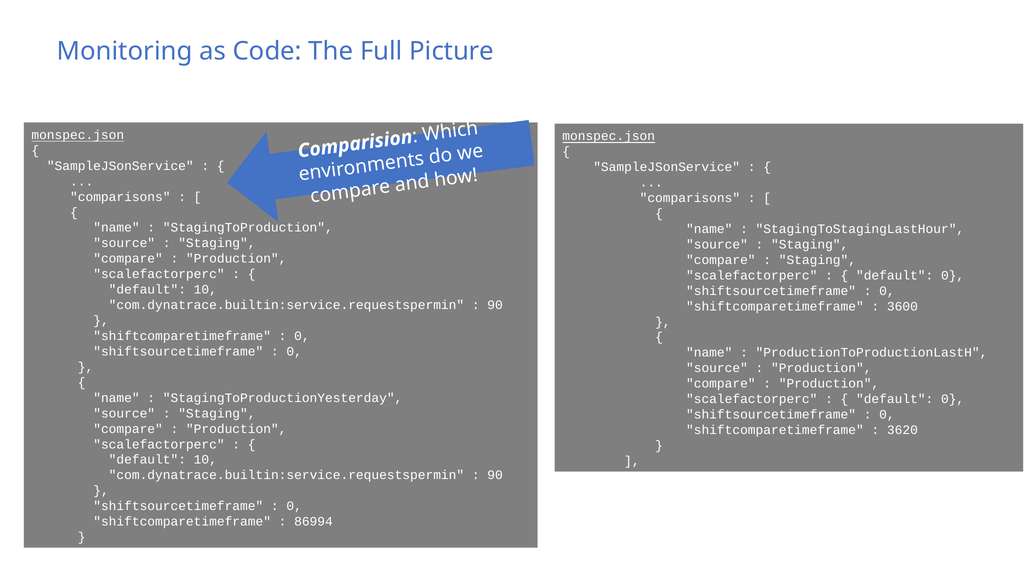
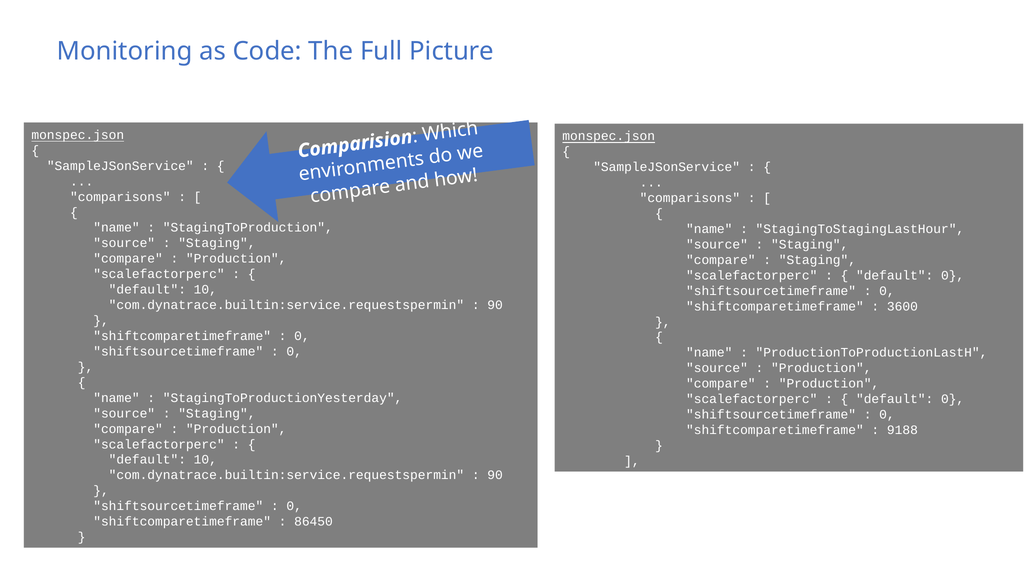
3620: 3620 -> 9188 (902, 430)
86994: 86994 -> 86450 (313, 522)
